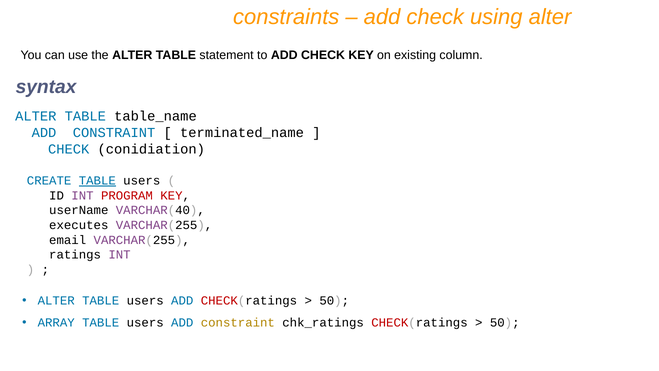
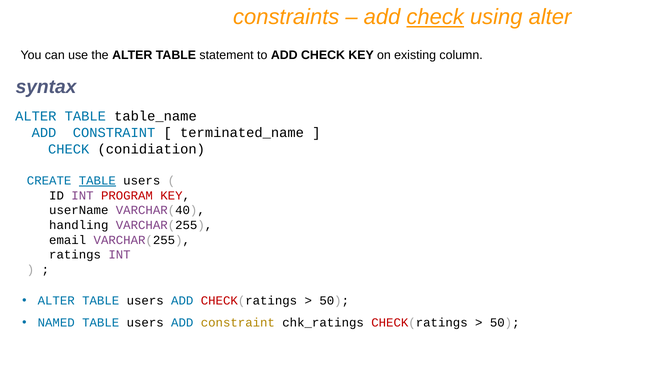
check underline: none -> present (435, 17)
executes: executes -> handling (79, 225)
ARRAY: ARRAY -> NAMED (56, 323)
